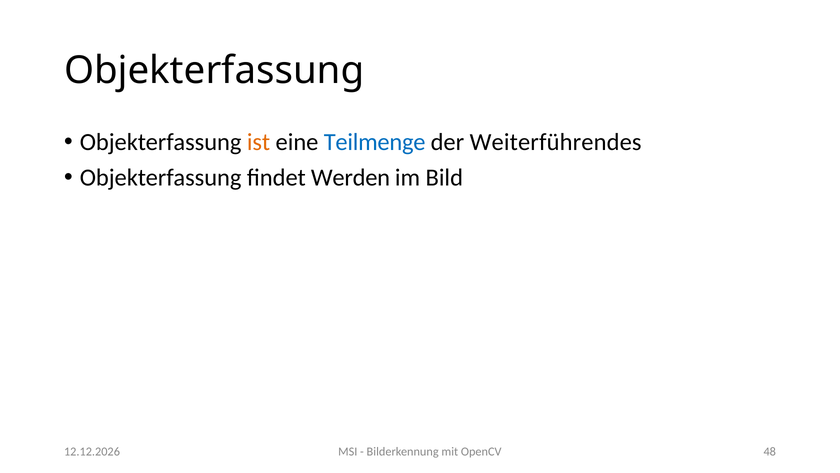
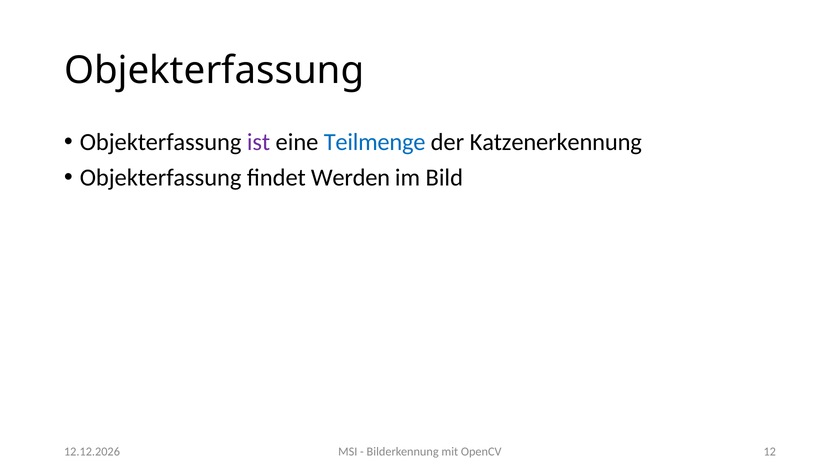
ist colour: orange -> purple (259, 142)
Weiterführendes: Weiterführendes -> Katzenerkennung (556, 142)
48: 48 -> 12 (770, 451)
